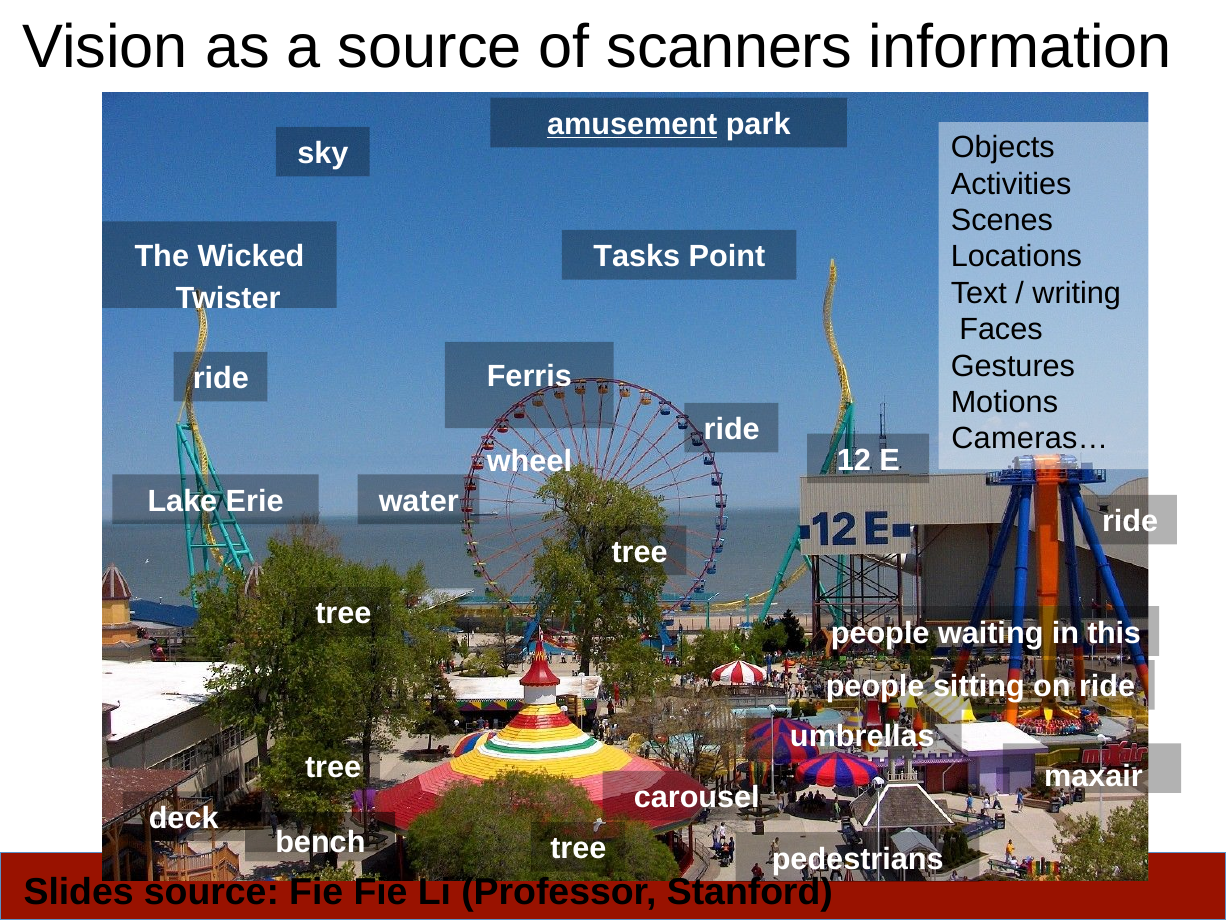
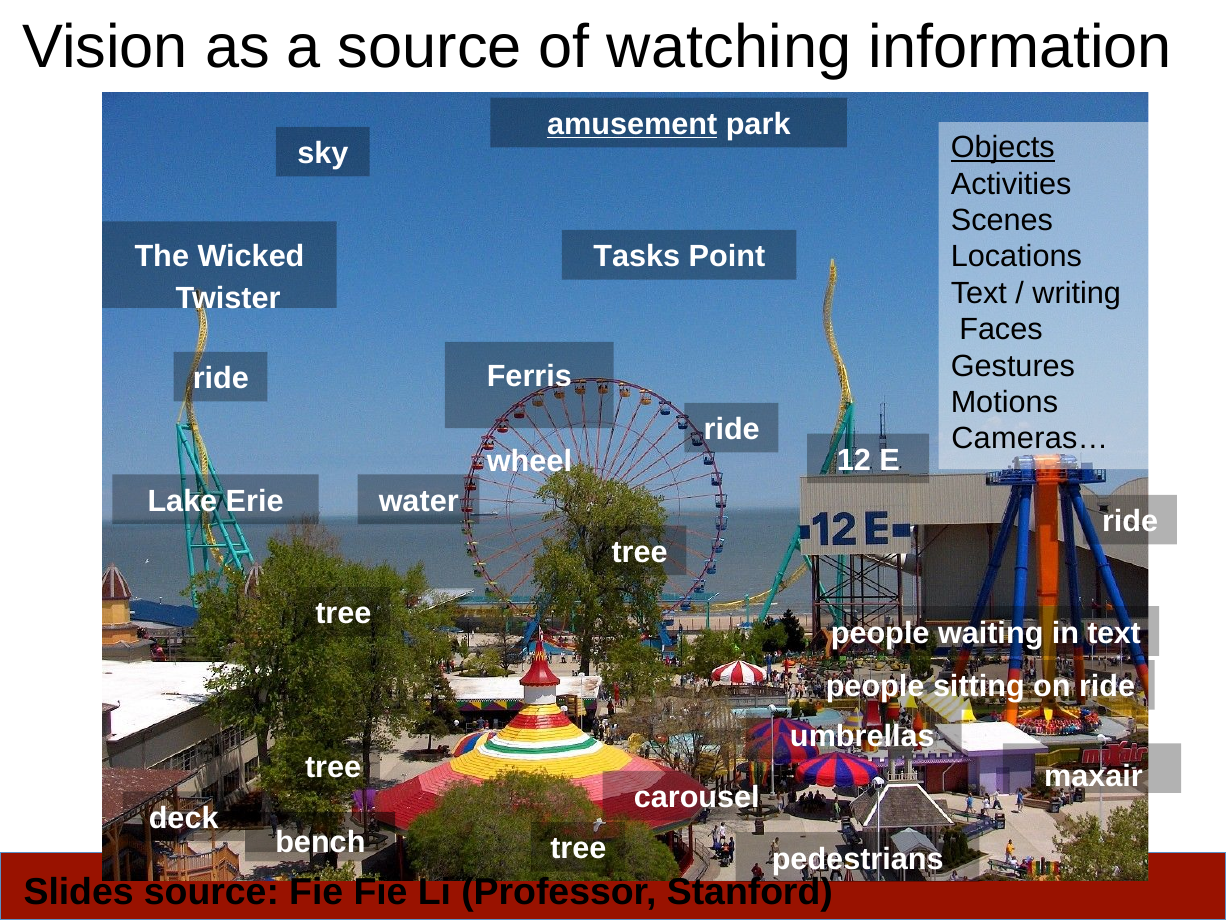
scanners: scanners -> watching (729, 47)
Objects underline: none -> present (1003, 147)
in this: this -> text (1114, 633)
